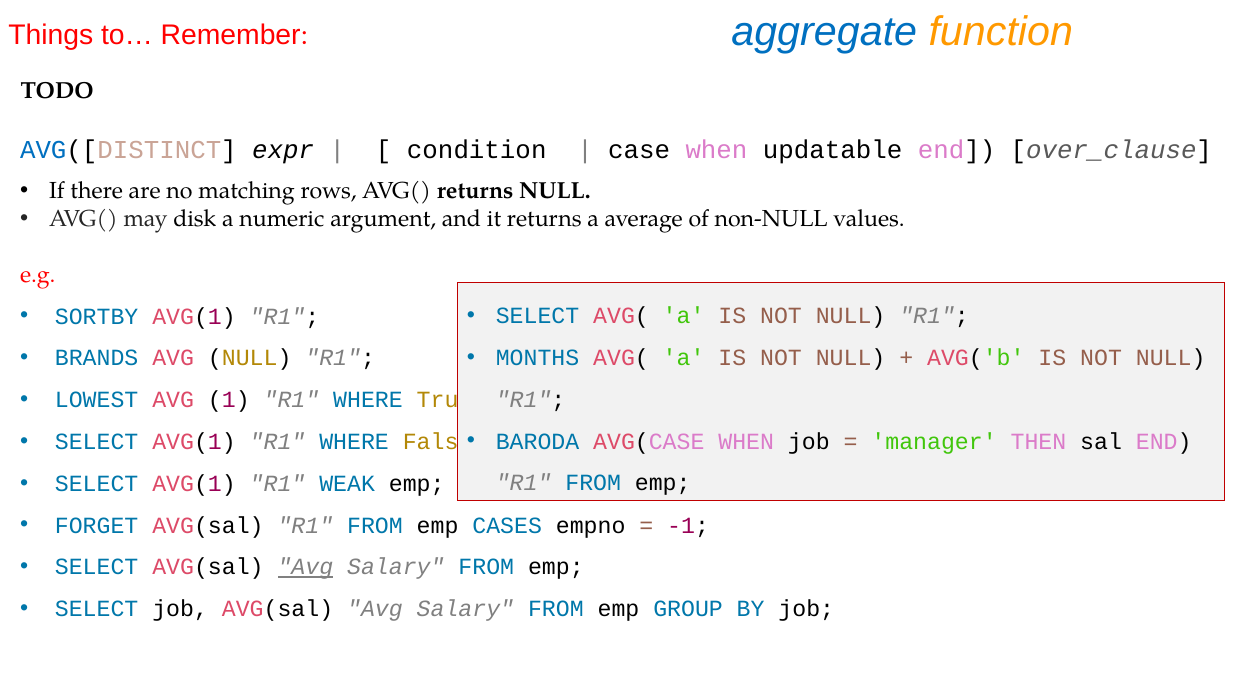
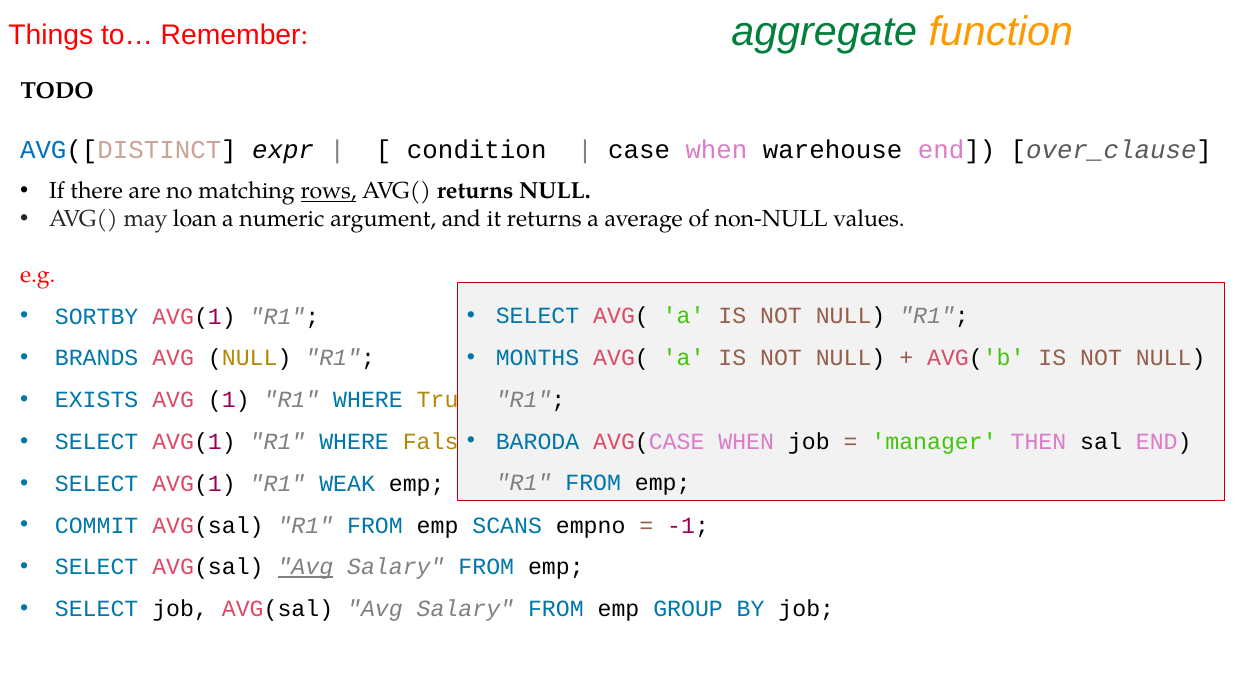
aggregate colour: blue -> green (824, 32)
updatable: updatable -> warehouse (833, 150)
rows underline: none -> present (329, 191)
disk: disk -> loan (195, 219)
LOWEST: LOWEST -> EXISTS (97, 400)
FORGET: FORGET -> COMMIT (97, 525)
CASES: CASES -> SCANS (507, 525)
